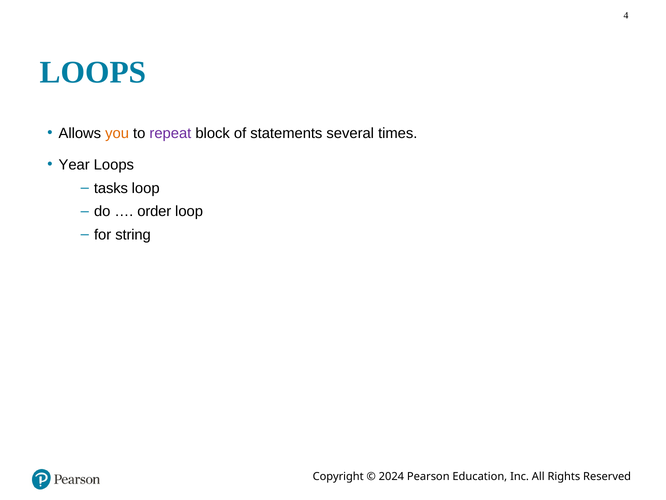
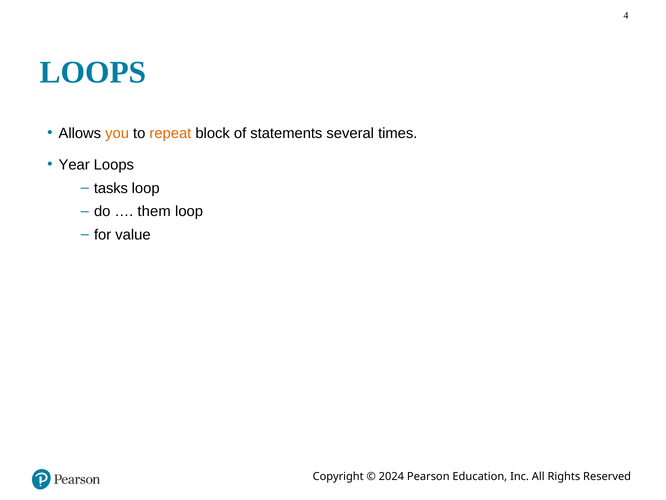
repeat colour: purple -> orange (170, 133)
order: order -> them (154, 211)
string: string -> value (133, 235)
